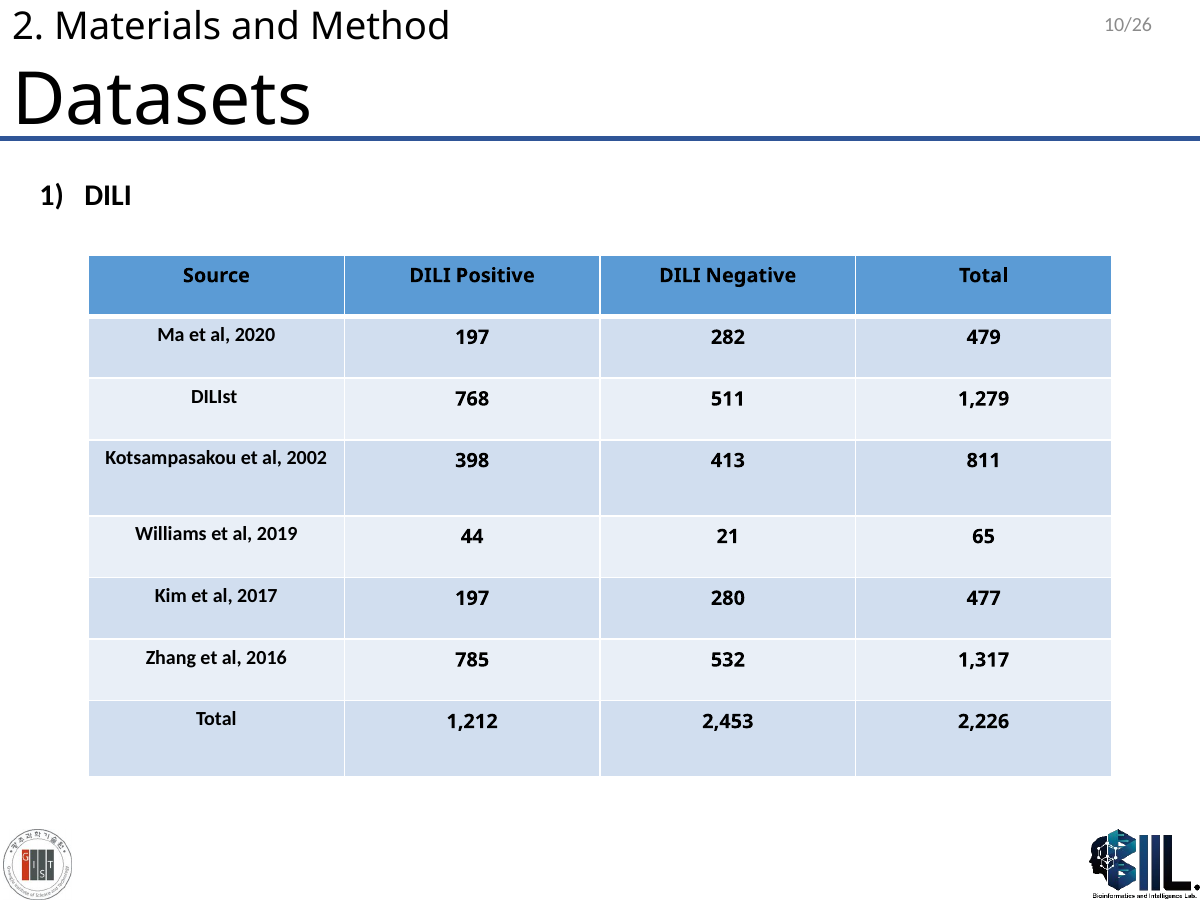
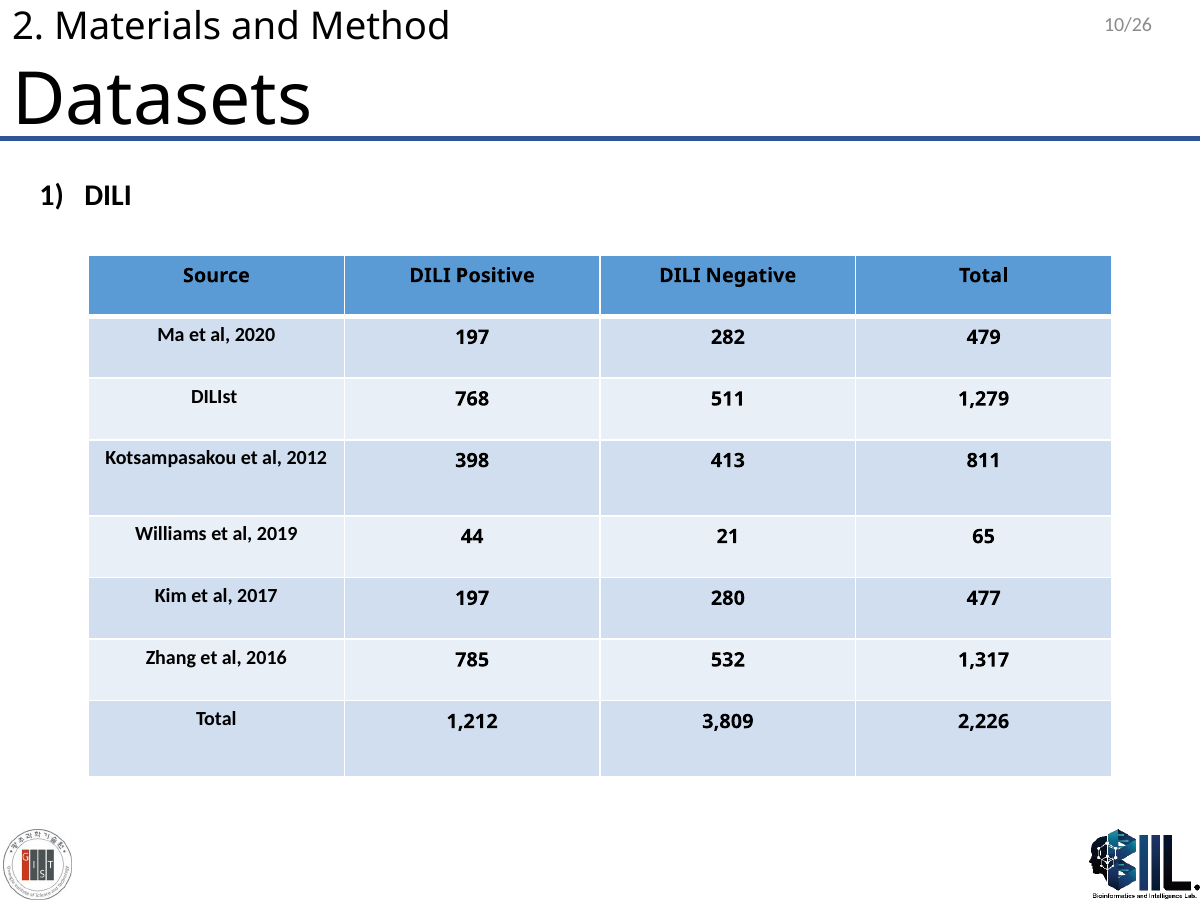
2002: 2002 -> 2012 (307, 458)
2,453: 2,453 -> 3,809 (728, 722)
